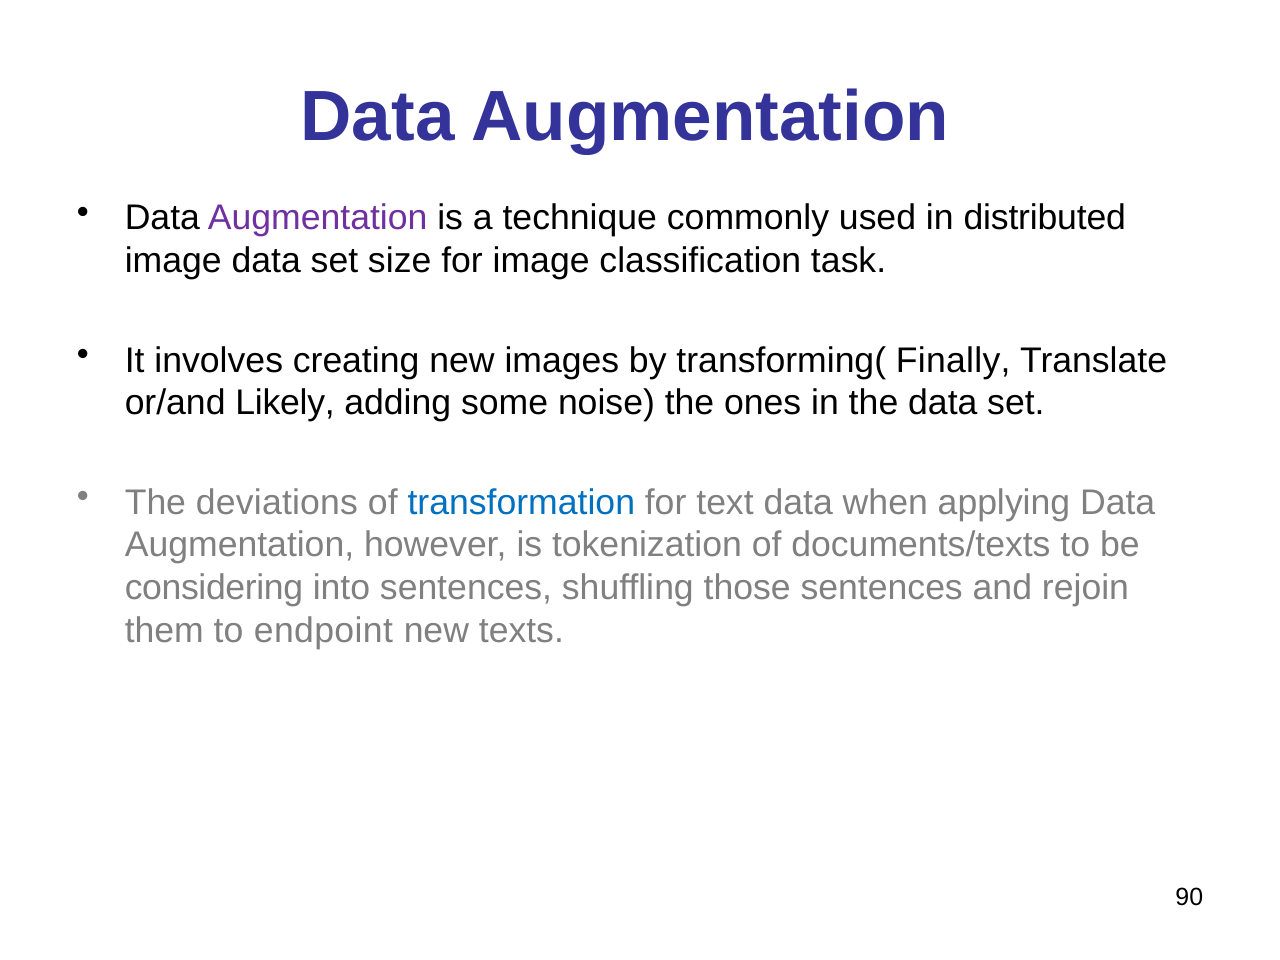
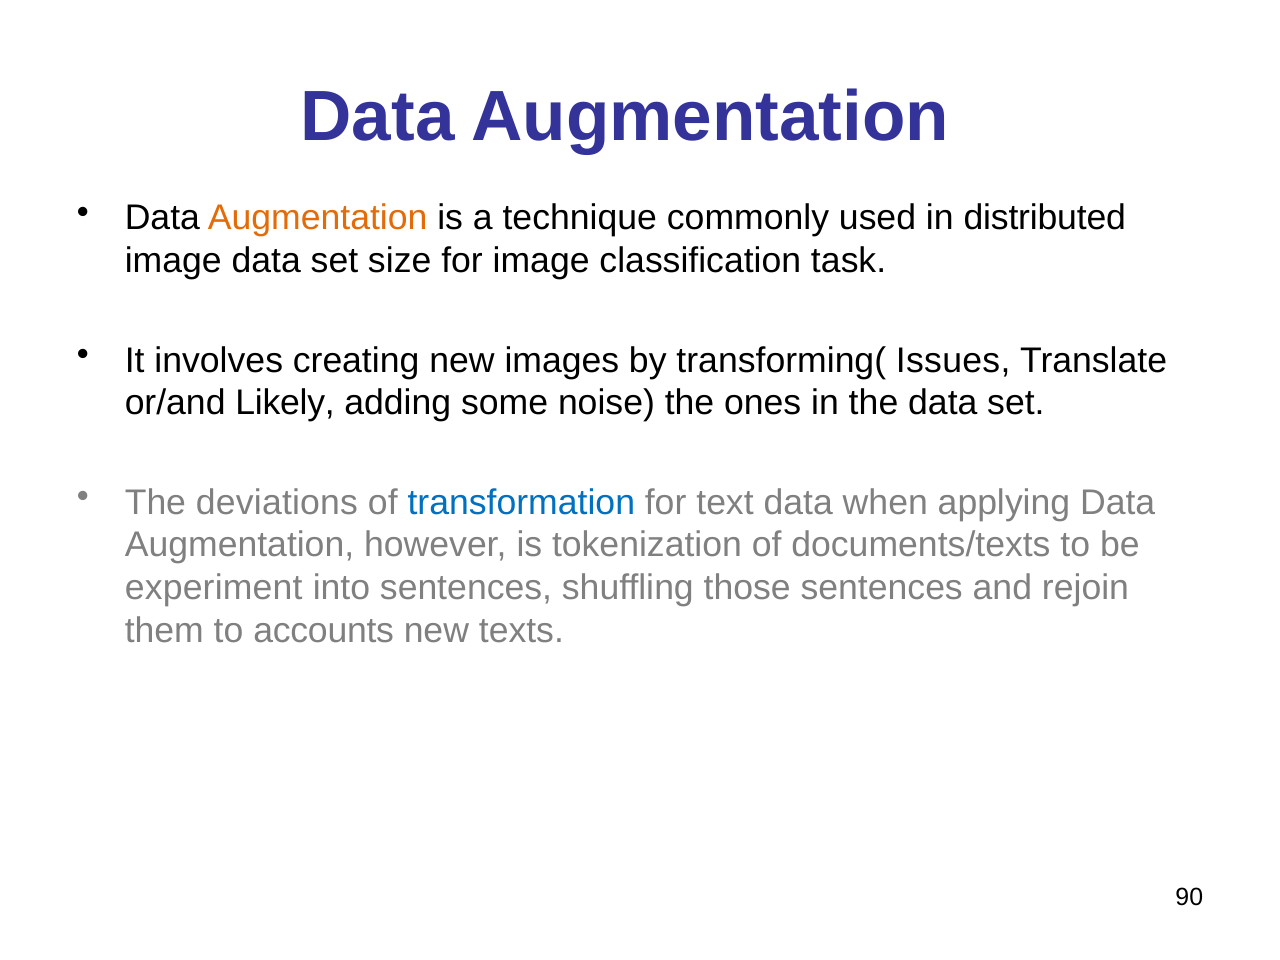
Augmentation colour: purple -> orange (318, 218)
Finally: Finally -> Issues (953, 360)
considering: considering -> experiment (214, 588)
endpoint: endpoint -> accounts (324, 631)
